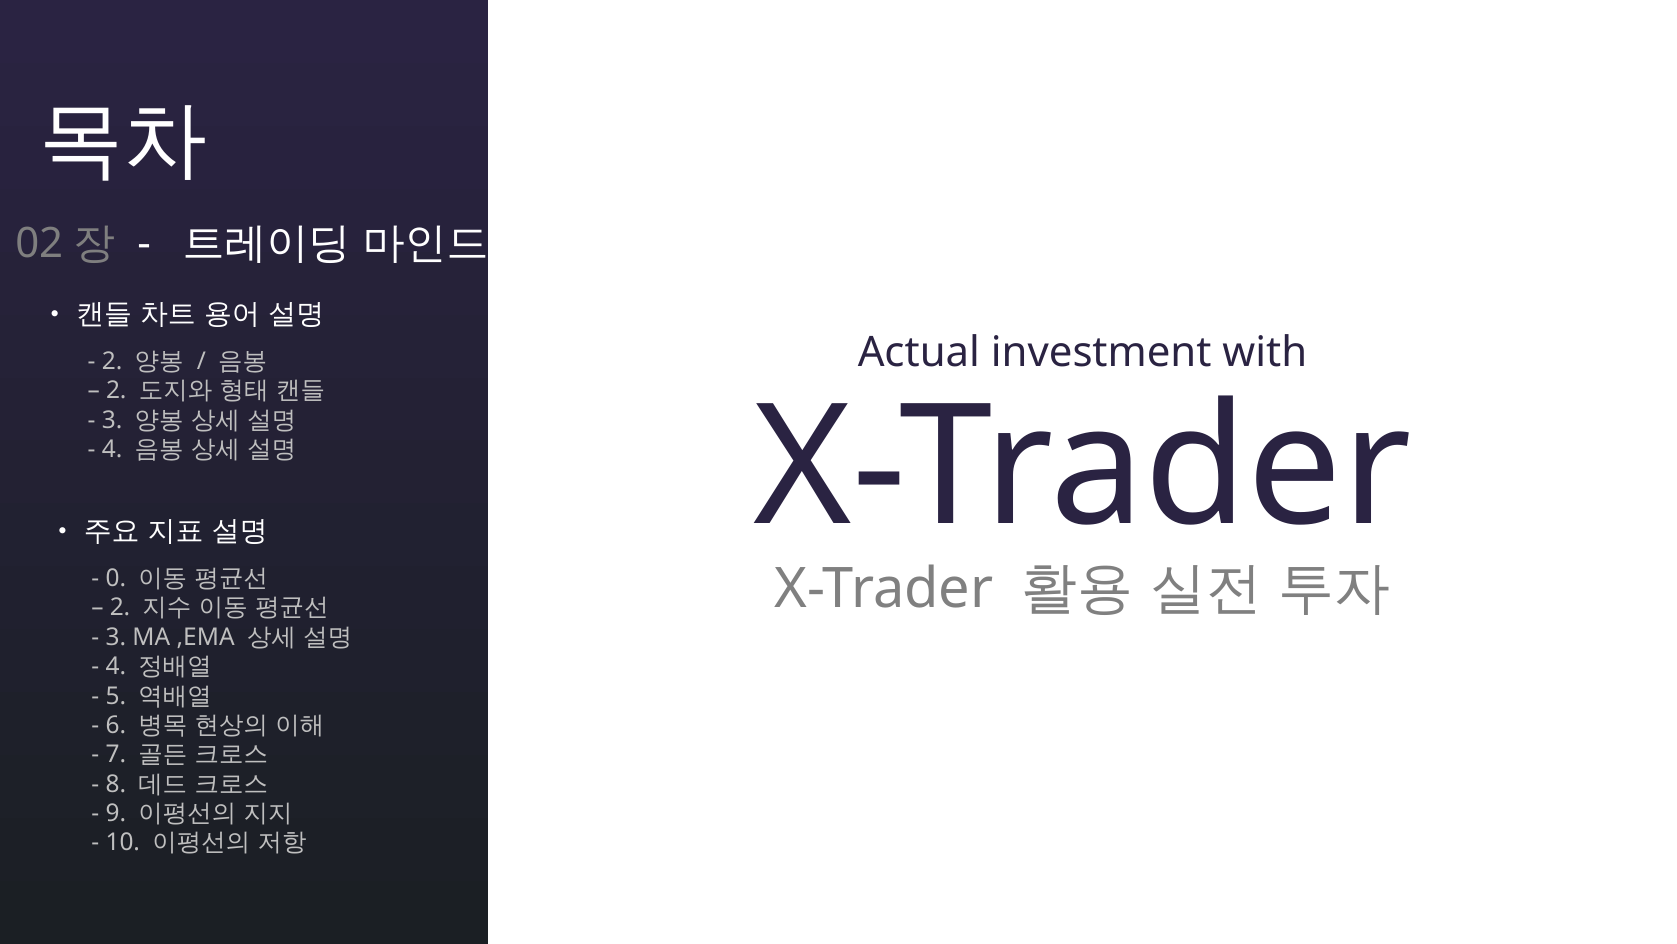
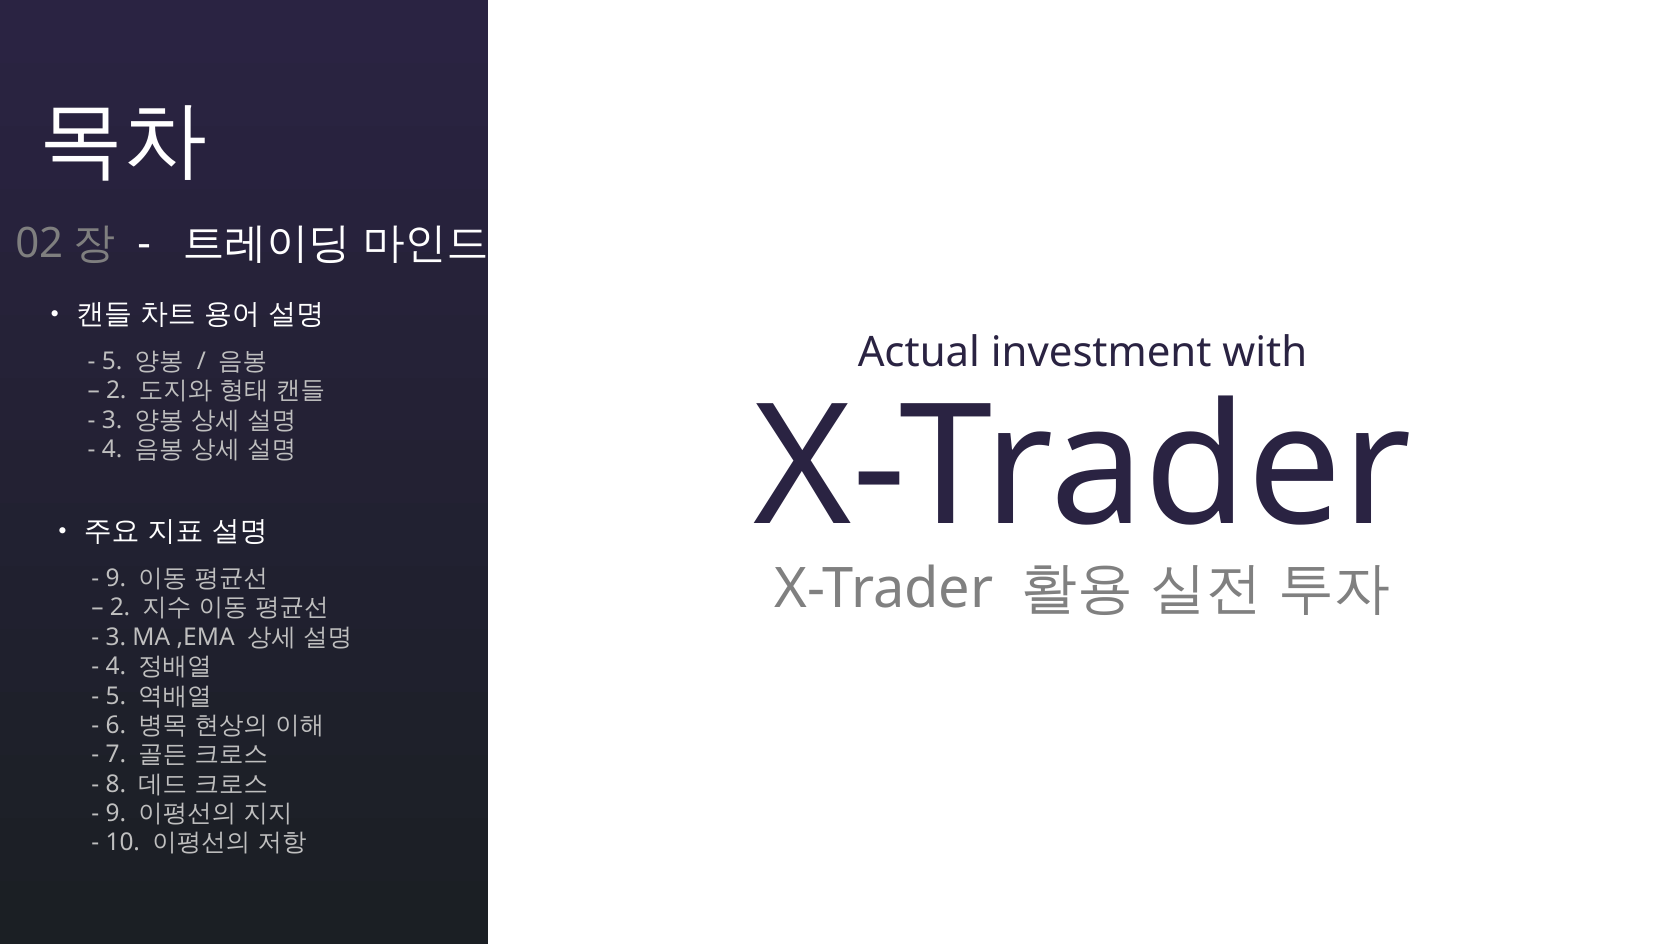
2: 2 -> 5 (112, 361)
0: 0 -> 9 (116, 578)
